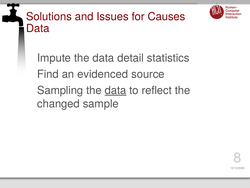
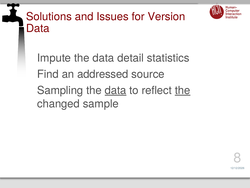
Causes: Causes -> Version (166, 17)
evidenced: evidenced -> addressed (103, 74)
the underline: none -> present (183, 90)
